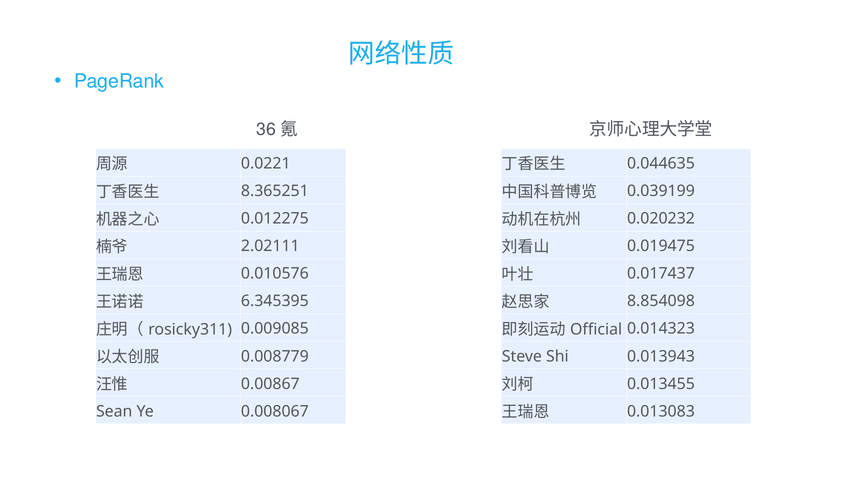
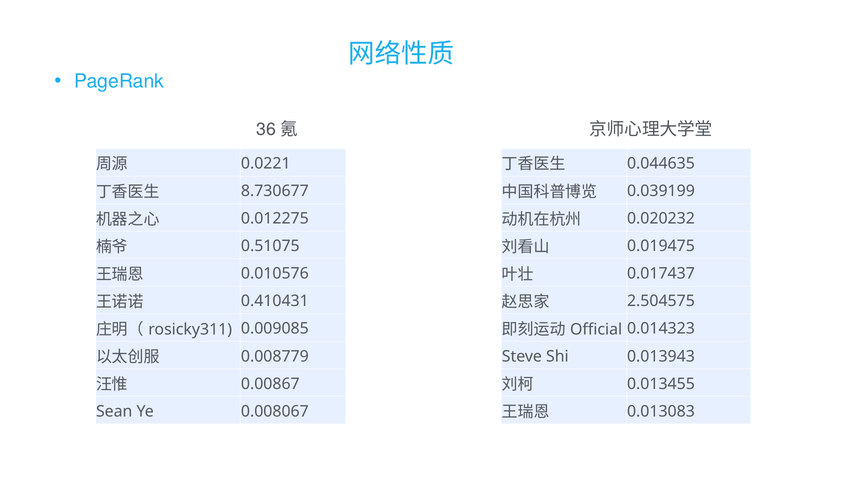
8.365251: 8.365251 -> 8.730677 (275, 191)
2.02111: 2.02111 -> 0.51075 (270, 246)
6.345395: 6.345395 -> 0.410431 (275, 301)
8.854098: 8.854098 -> 2.504575 (661, 301)
